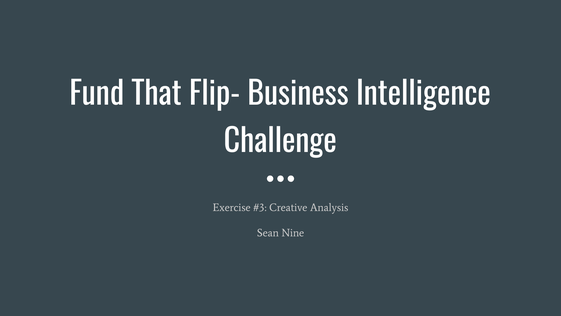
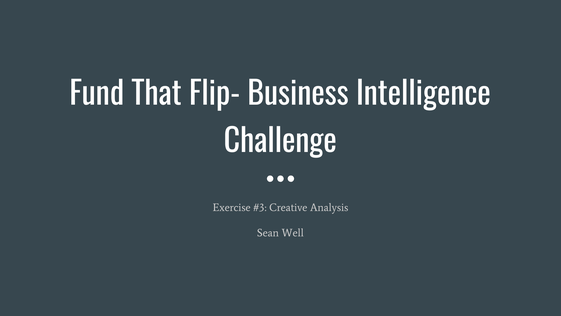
Nine: Nine -> Well (293, 233)
